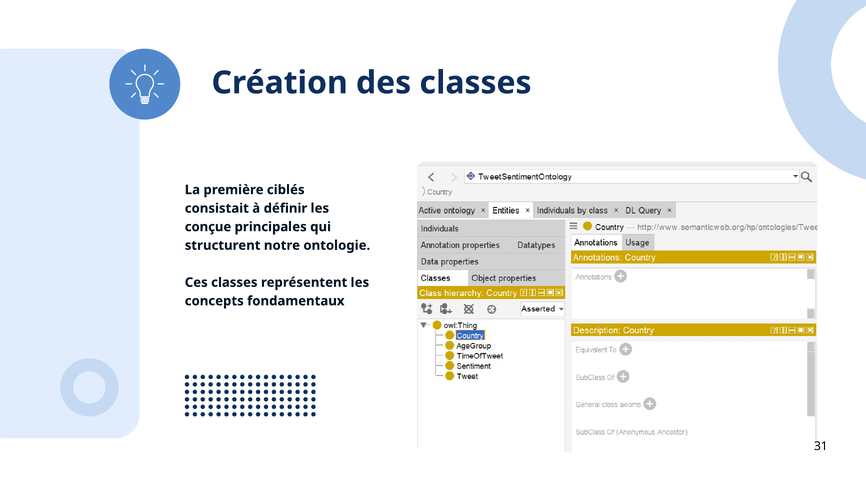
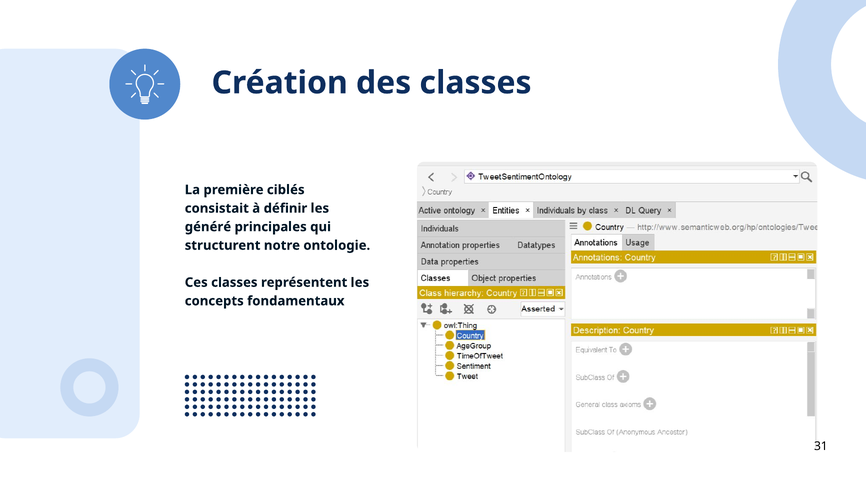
conçue: conçue -> généré (208, 227)
